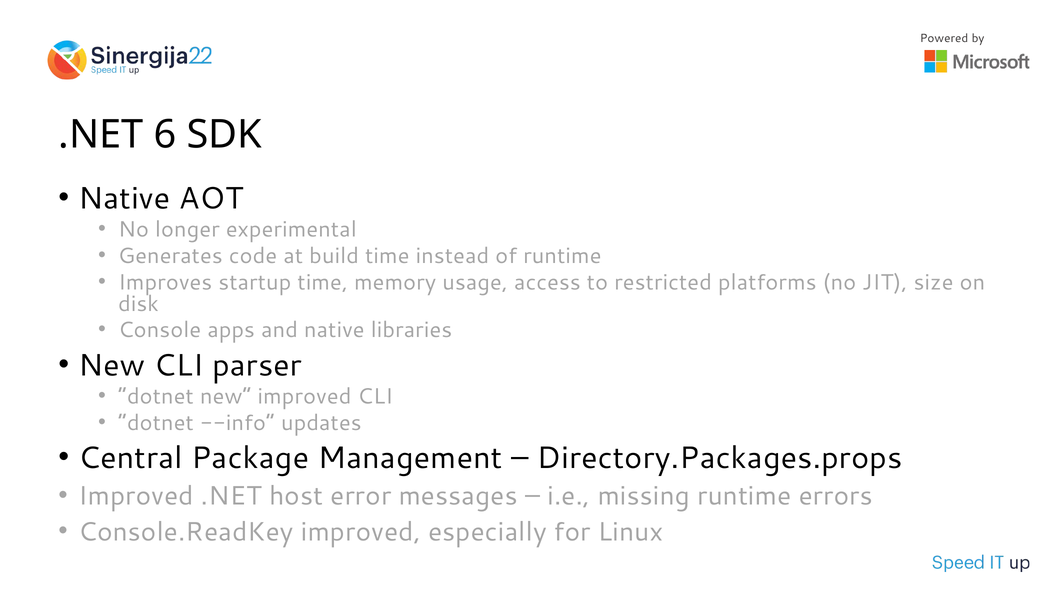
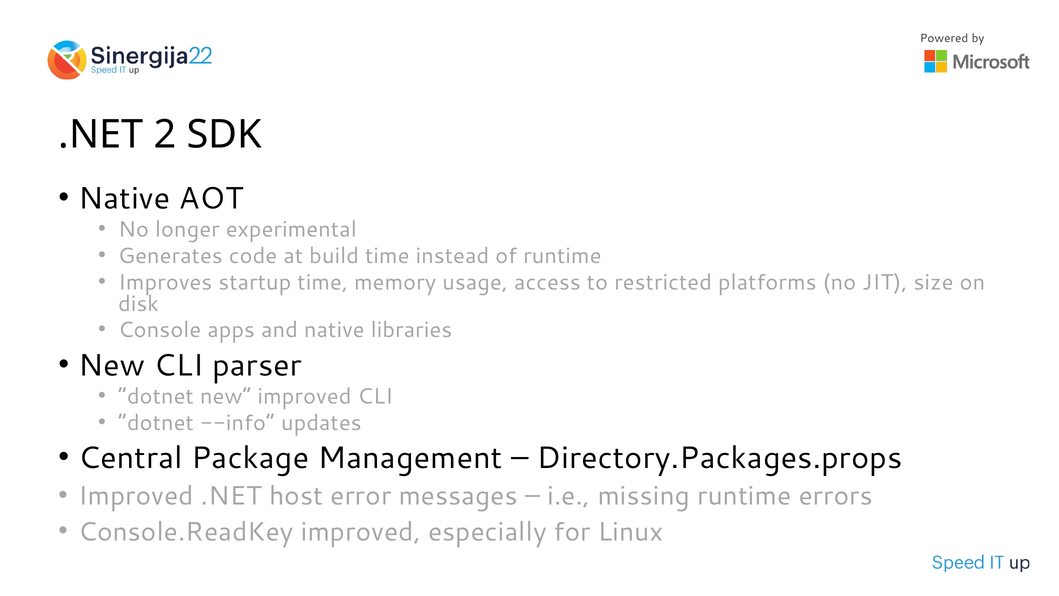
6: 6 -> 2 (165, 135)
